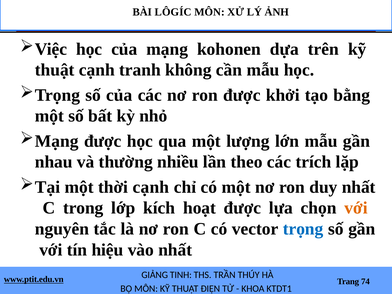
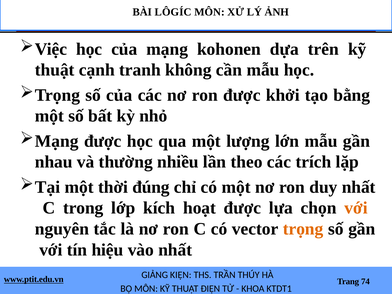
thời cạnh: cạnh -> đúng (151, 187)
trọng colour: blue -> orange (303, 229)
TINH: TINH -> KIỆN (181, 275)
